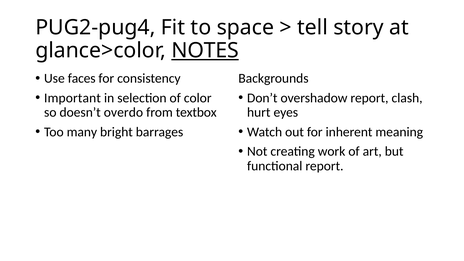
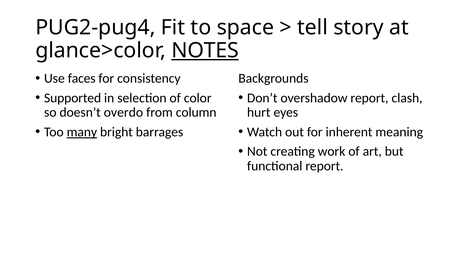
Important: Important -> Supported (73, 98)
textbox: textbox -> column (196, 113)
many underline: none -> present (82, 132)
